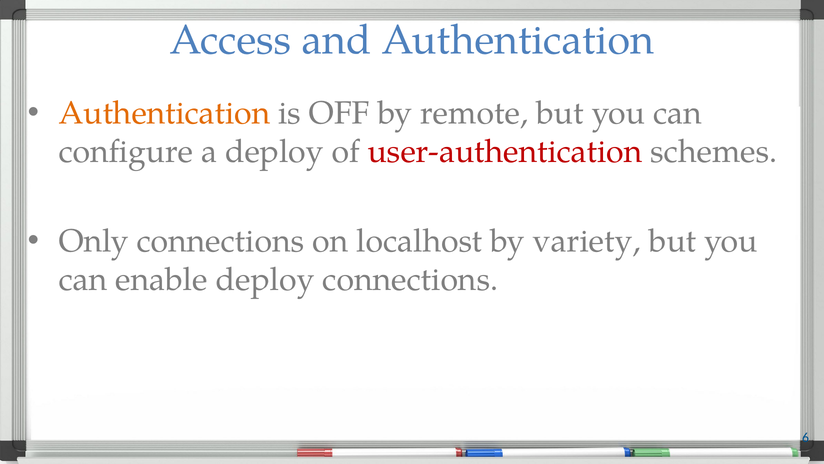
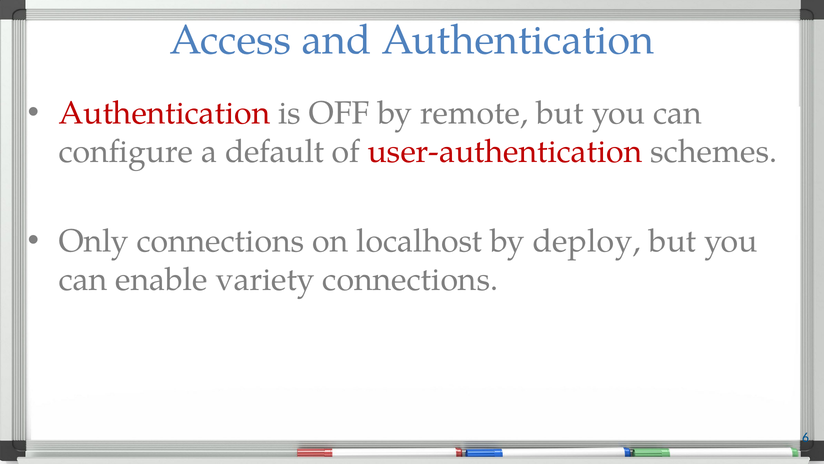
Authentication colour: orange -> red (164, 113)
a deploy: deploy -> default (275, 151)
variety: variety -> deploy (587, 241)
enable deploy: deploy -> variety (265, 279)
